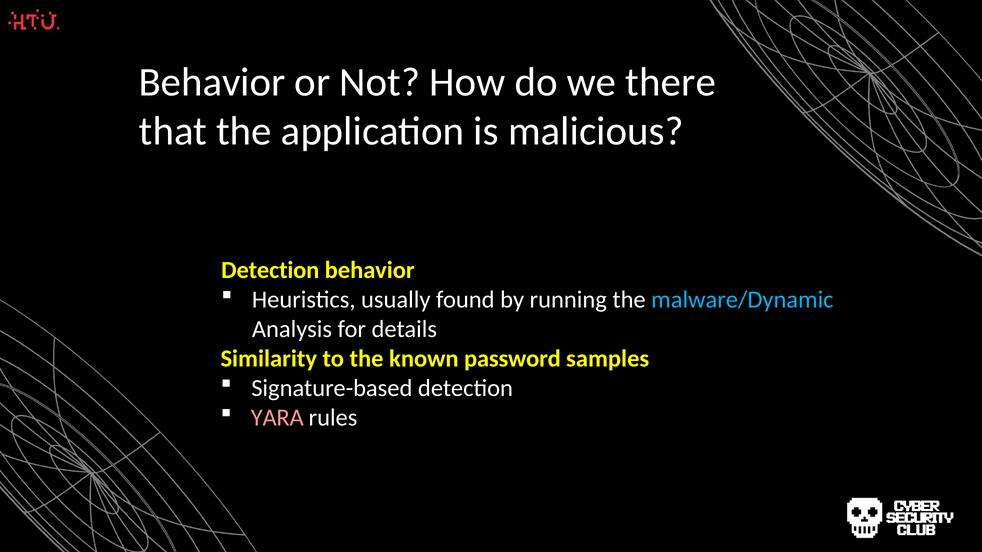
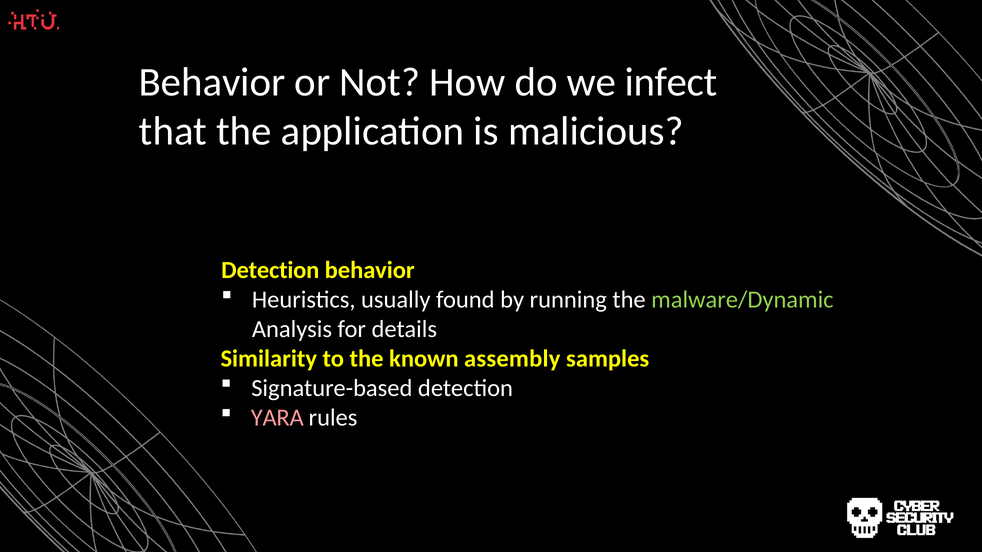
there: there -> infect (671, 82)
malware/Dynamic colour: light blue -> light green (742, 300)
password: password -> assembly (512, 359)
